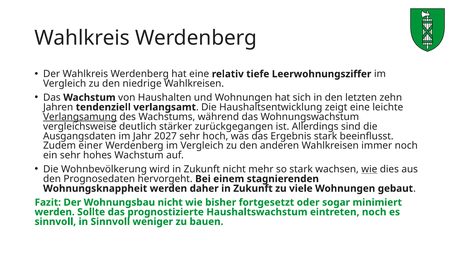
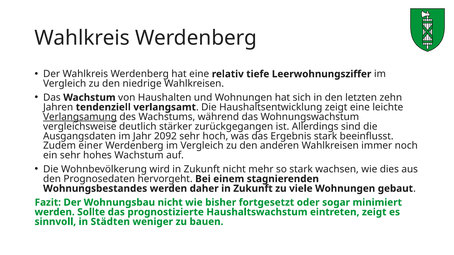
2027: 2027 -> 2092 (165, 136)
wie underline: present -> none (369, 169)
Wohnungsknappheit: Wohnungsknappheit -> Wohnungsbestandes (95, 189)
eintreten noch: noch -> zeigt (374, 212)
in Sinnvoll: Sinnvoll -> Städten (110, 222)
